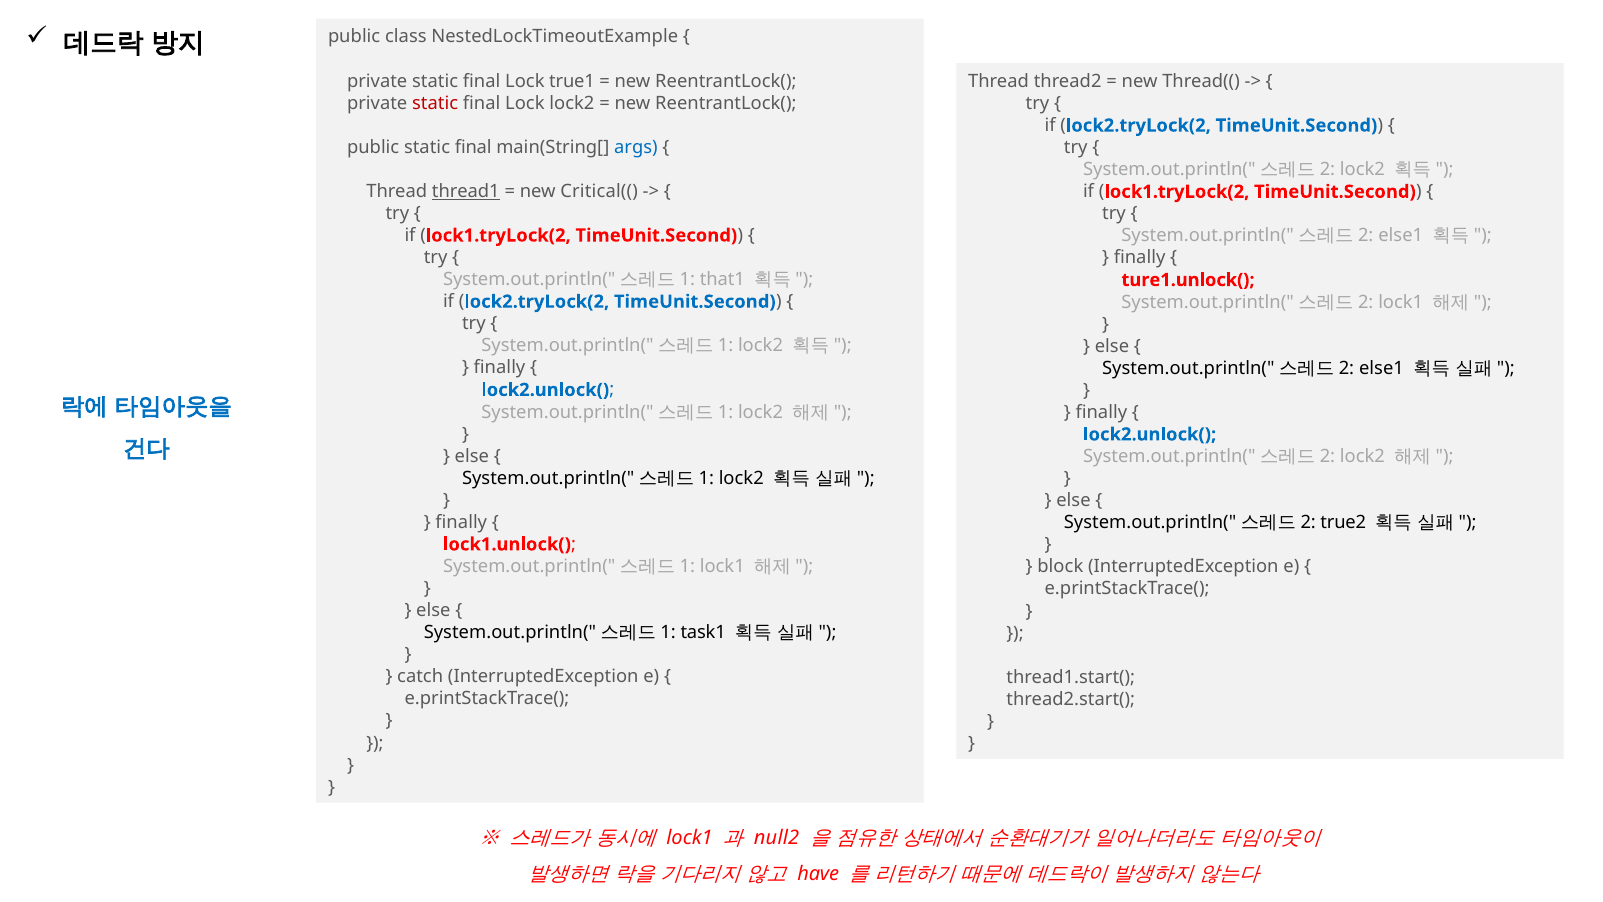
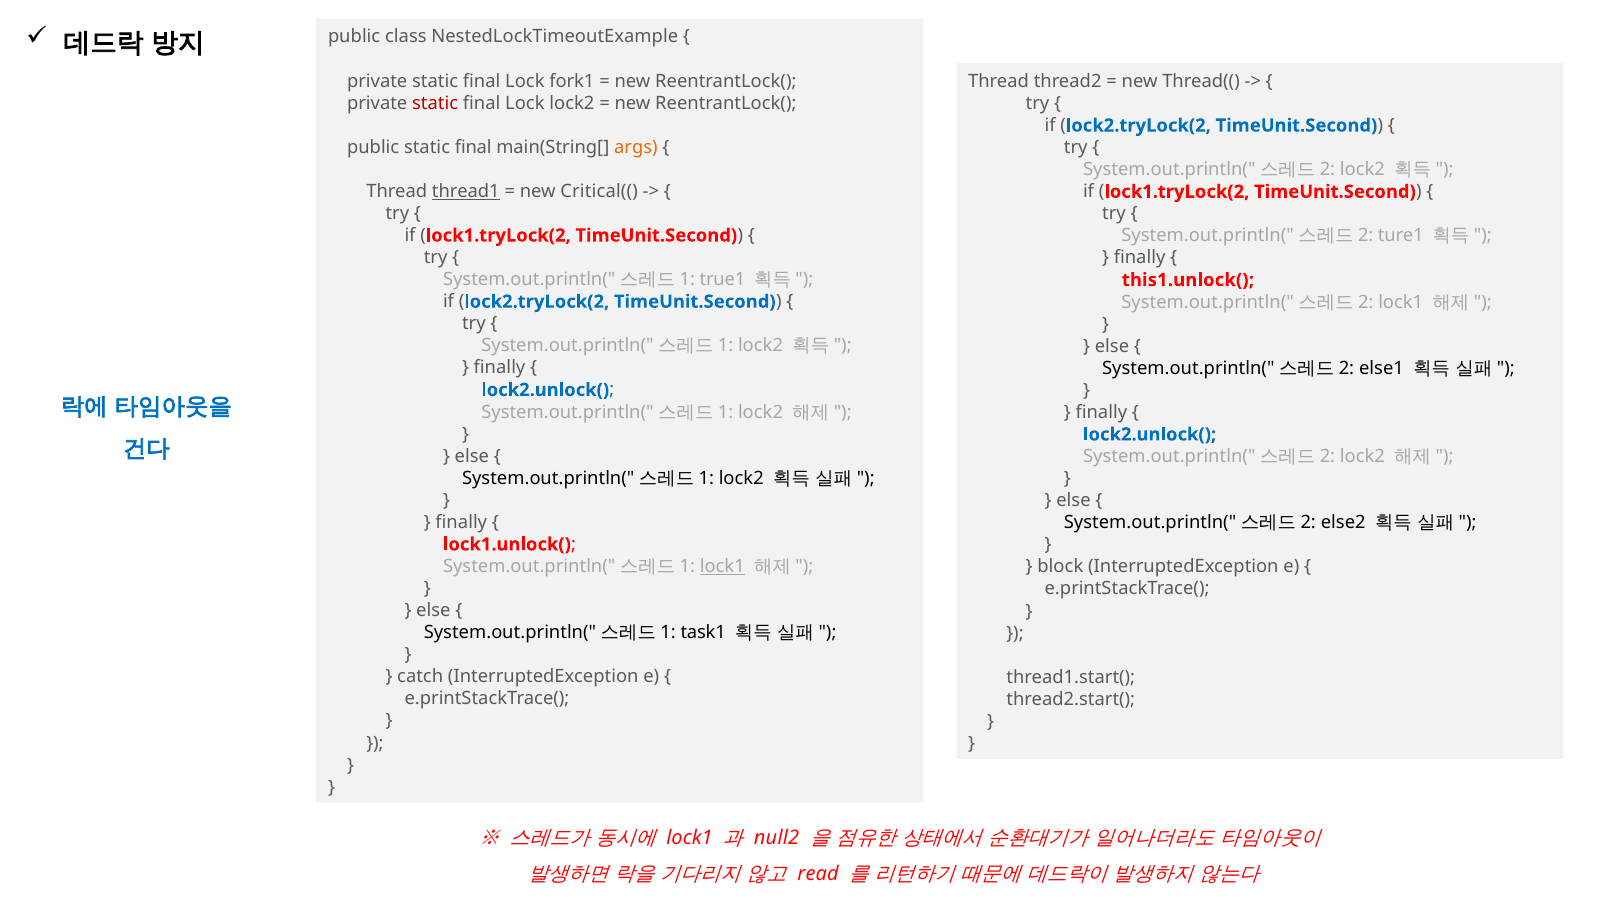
true1: true1 -> fork1 (572, 81)
args colour: blue -> orange (636, 147)
else1: else1 -> ture1 (1401, 236)
that1: that1 -> true1 (722, 279)
ture1.unlock(: ture1.unlock( -> this1.unlock( (1188, 280)
true2: true2 -> else2 (1343, 522)
lock1 underline: none -> present (722, 566)
have: have -> read (818, 874)
